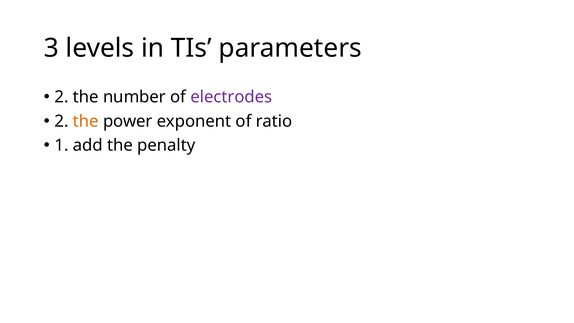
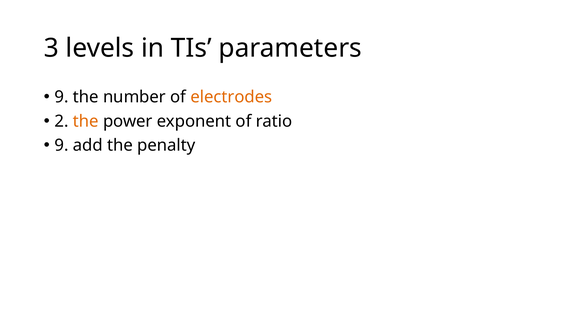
2: 2 -> 9 (62, 97)
electrodes colour: purple -> orange (231, 97)
1: 1 -> 9 (62, 145)
